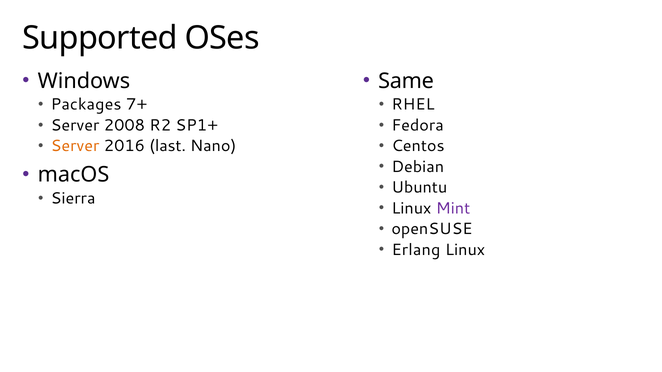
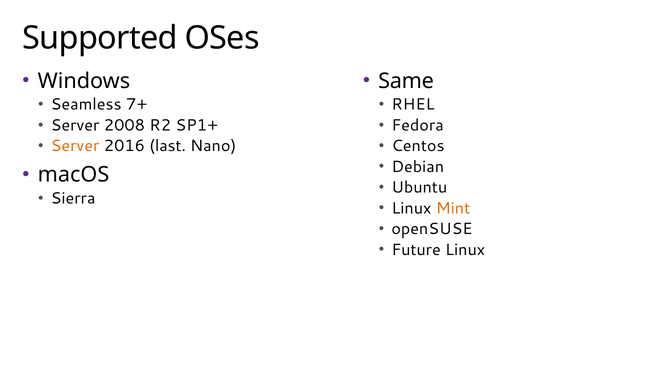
Packages: Packages -> Seamless (86, 105)
Mint colour: purple -> orange (453, 208)
Erlang: Erlang -> Future (416, 250)
